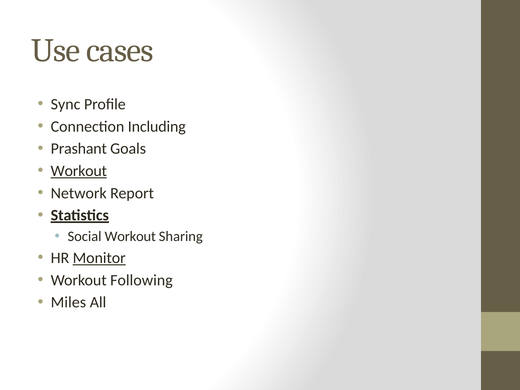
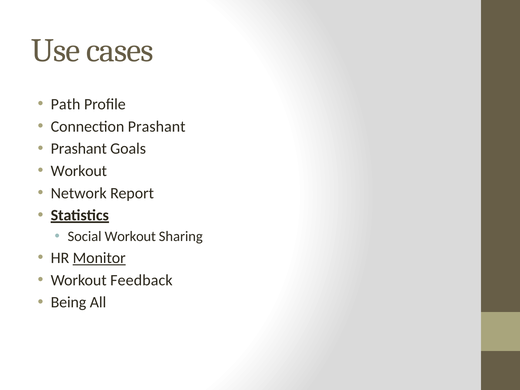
Sync: Sync -> Path (66, 104)
Connection Including: Including -> Prashant (157, 126)
Workout underline: present -> none (79, 171)
Following: Following -> Feedback (141, 280)
Miles: Miles -> Being (68, 302)
